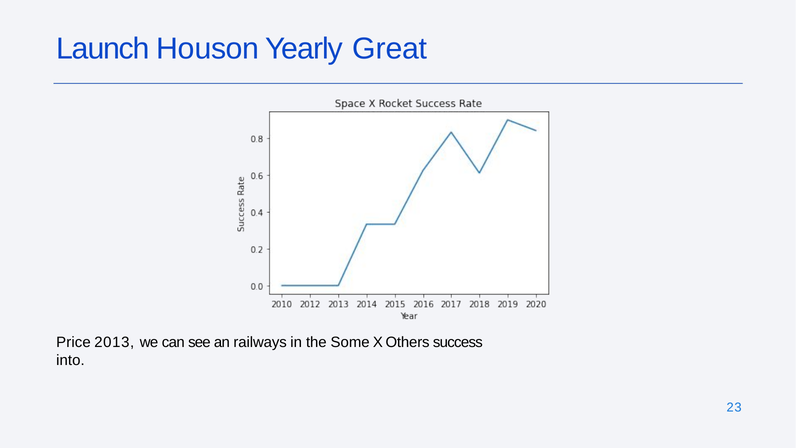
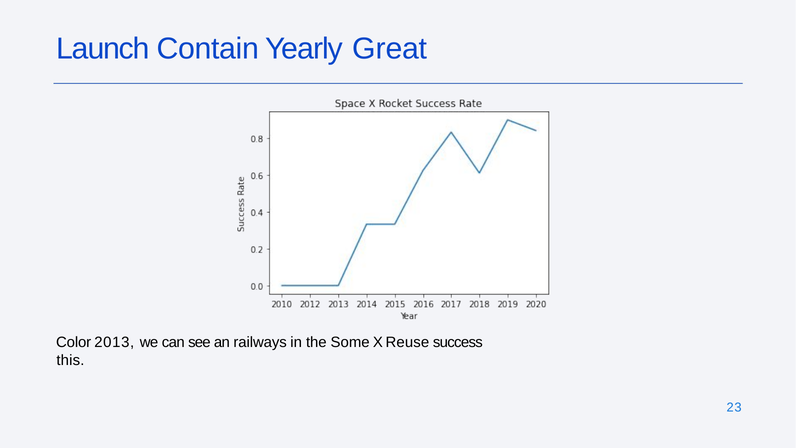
Houson: Houson -> Contain (208, 49)
Price: Price -> Color (74, 342)
Others: Others -> Reuse (407, 342)
into: into -> this (70, 360)
